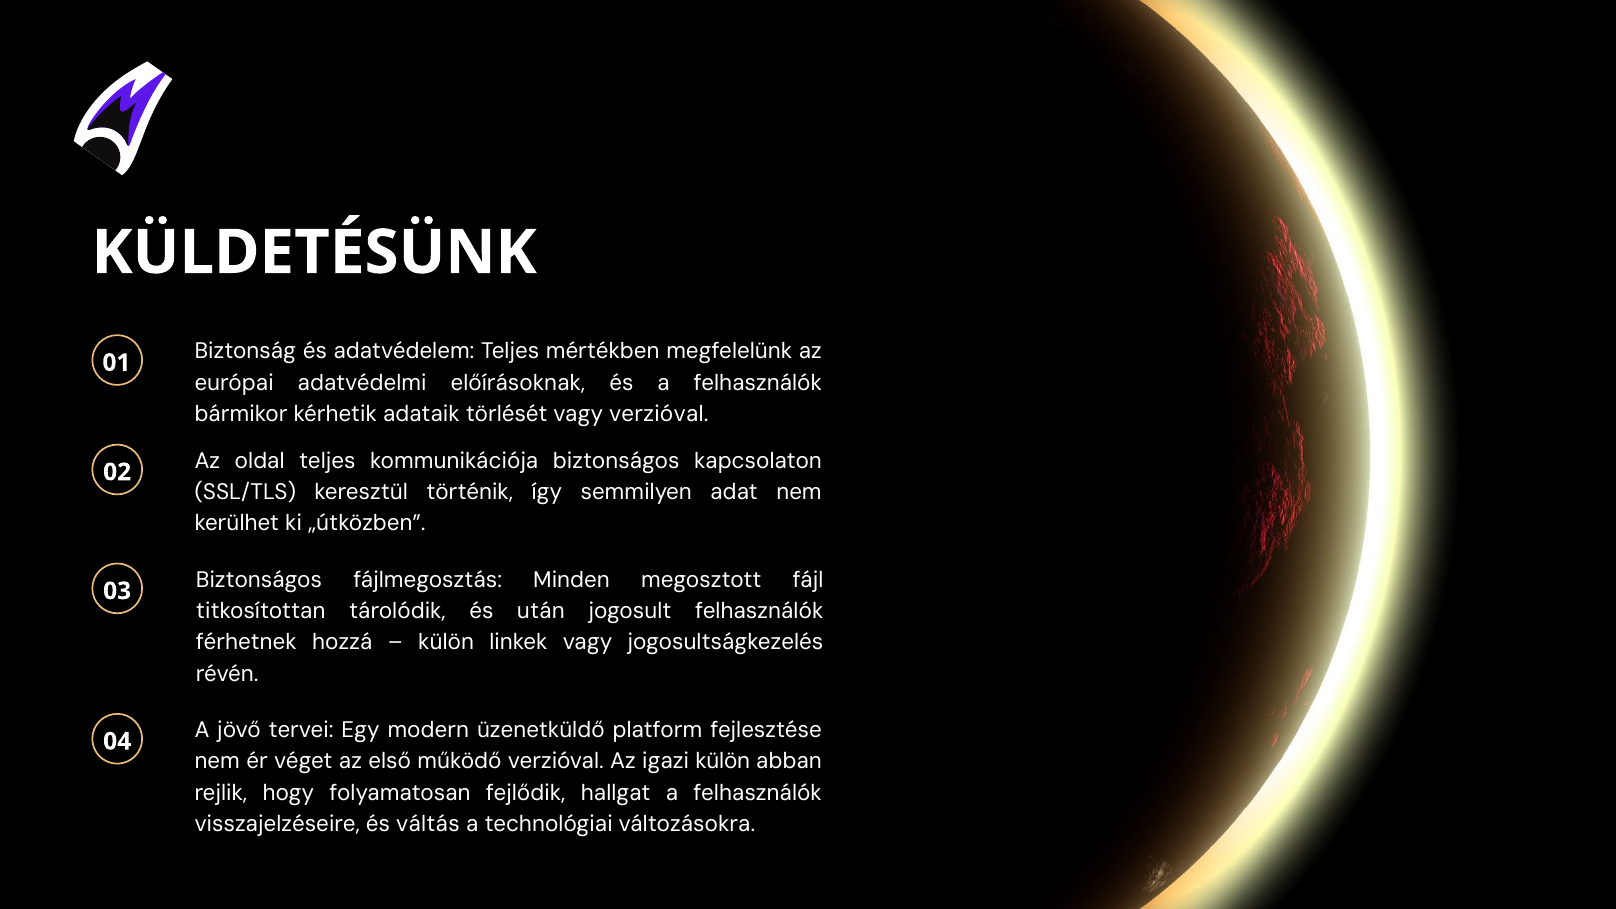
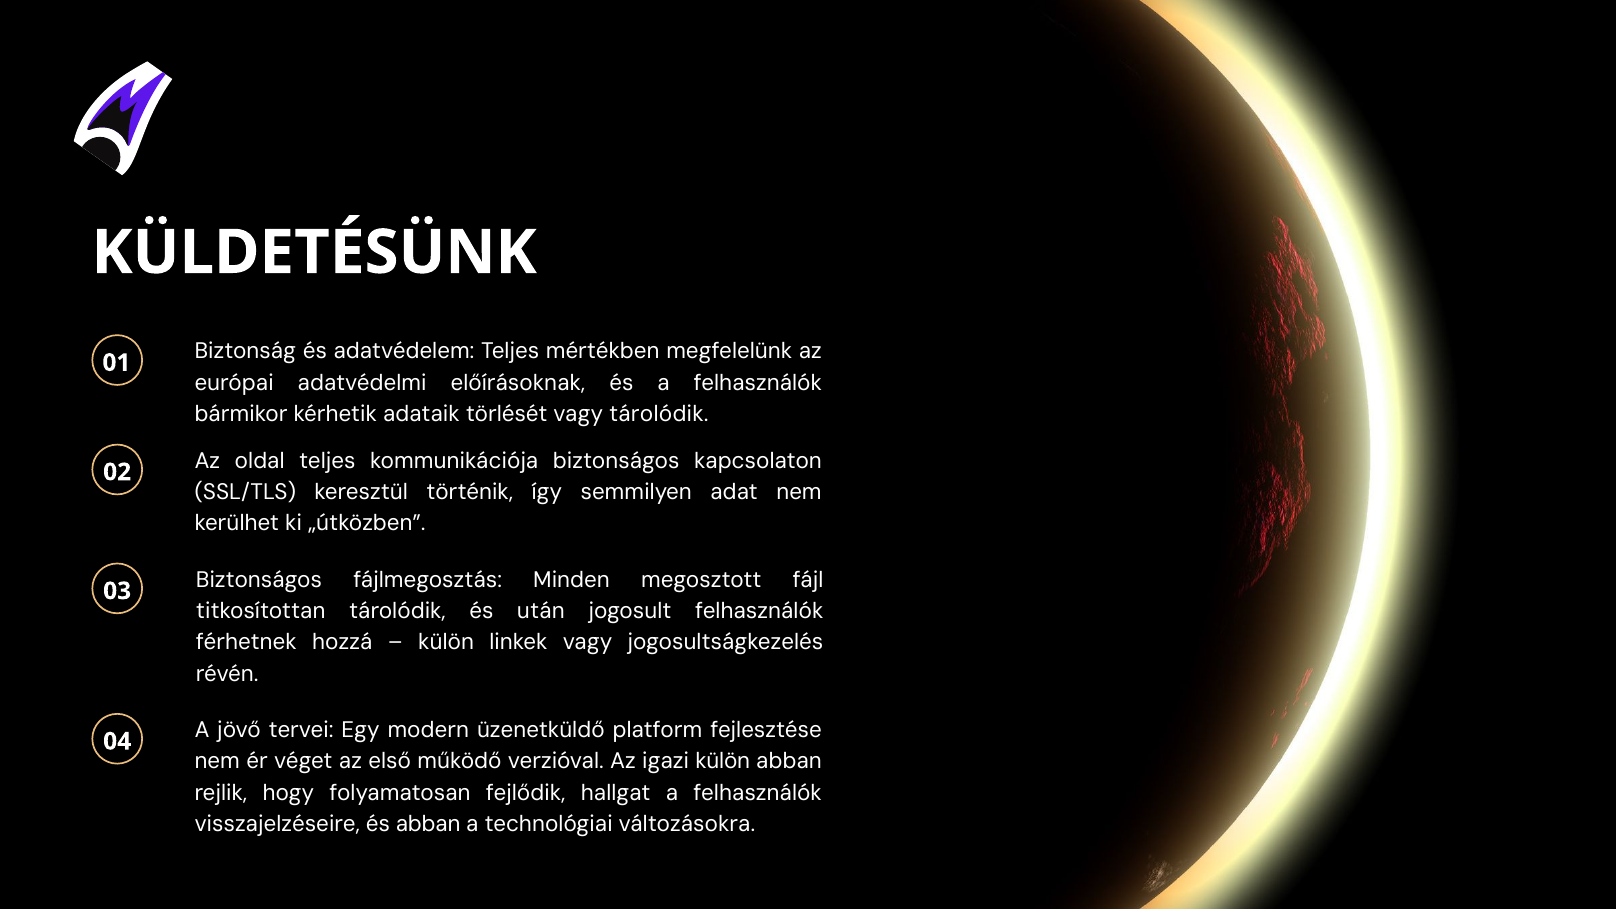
vagy verzióval: verzióval -> tárolódik (659, 414)
és váltás: váltás -> abban (428, 824)
